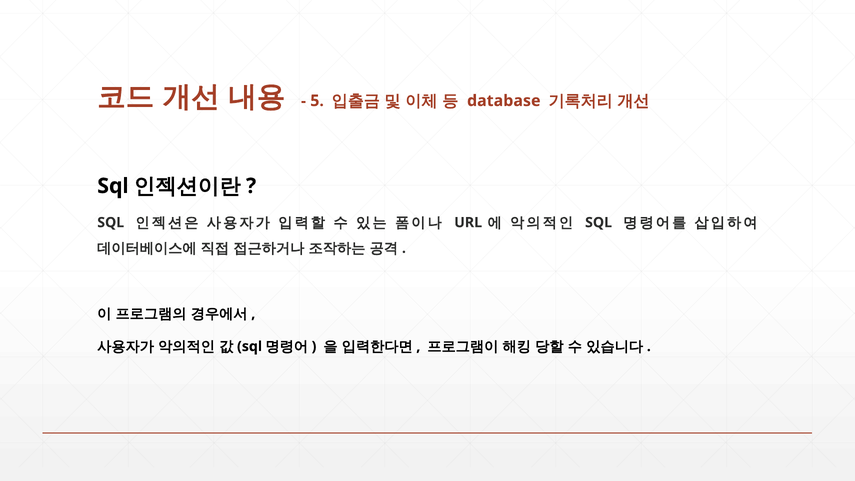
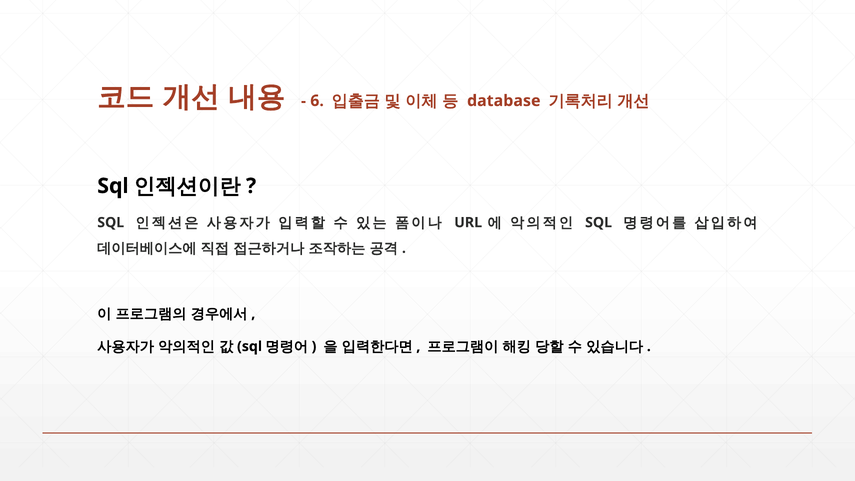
5: 5 -> 6 (317, 101)
